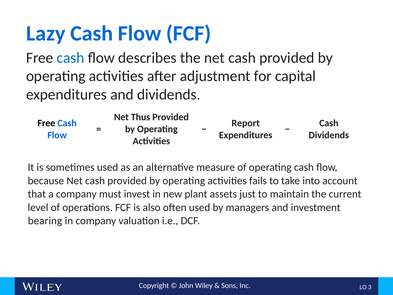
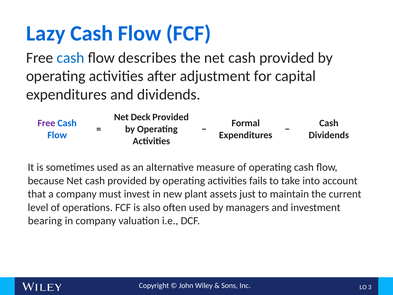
Thus: Thus -> Deck (141, 117)
Free colour: black -> purple (46, 123)
Report: Report -> Formal (246, 123)
